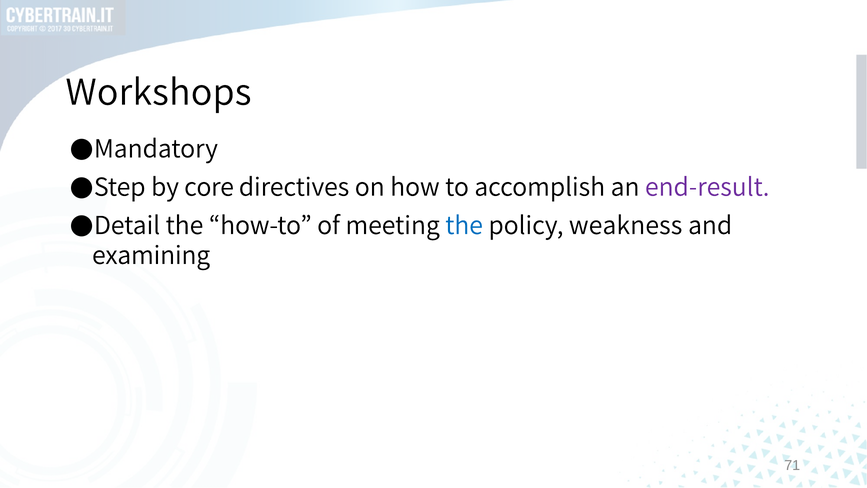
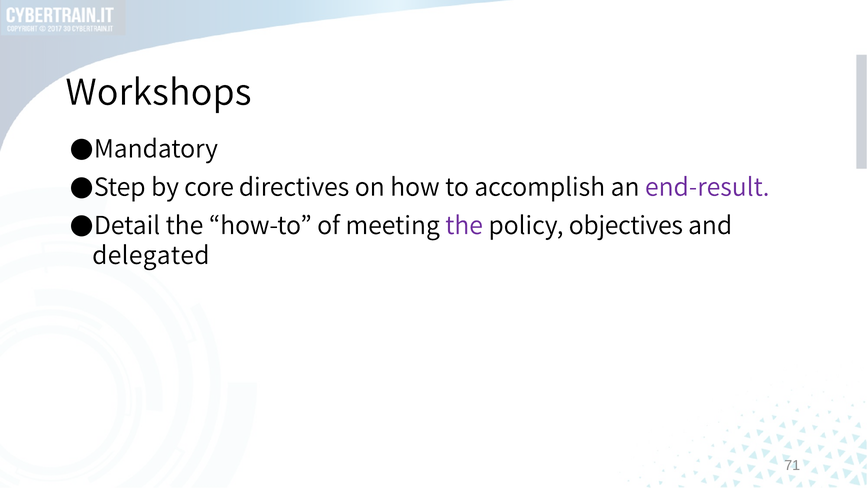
the colour: blue -> purple (464, 225)
weakness: weakness -> objectives (626, 225)
examining: examining -> delegated (151, 255)
